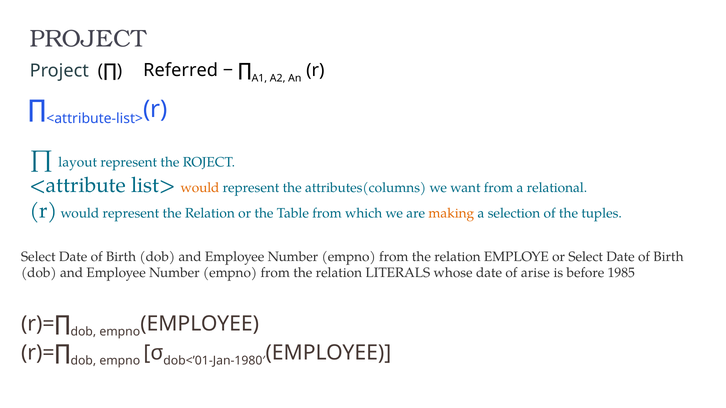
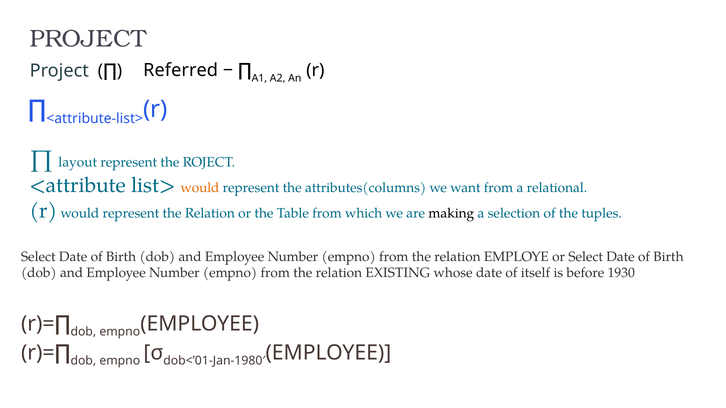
making colour: orange -> black (451, 213)
LITERALS: LITERALS -> EXISTING (398, 273)
arise: arise -> itself (535, 273)
1985: 1985 -> 1930 (621, 273)
